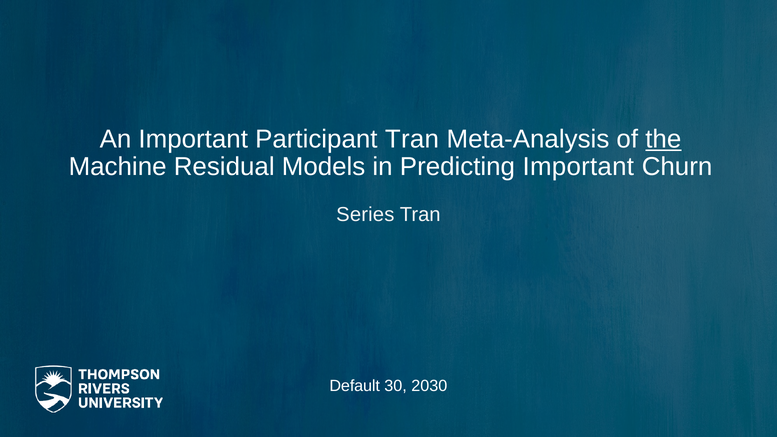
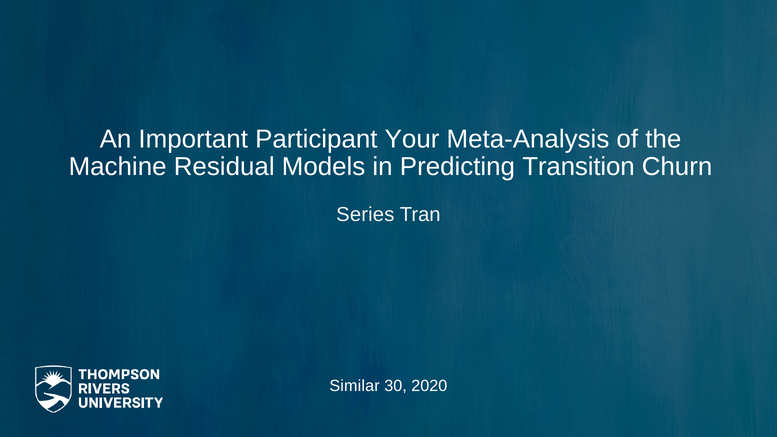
Participant Tran: Tran -> Your (412, 139)
the underline: present -> none (663, 139)
Predicting Important: Important -> Transition (578, 167)
Default: Default -> Similar (355, 386)
2030: 2030 -> 2020 (429, 386)
